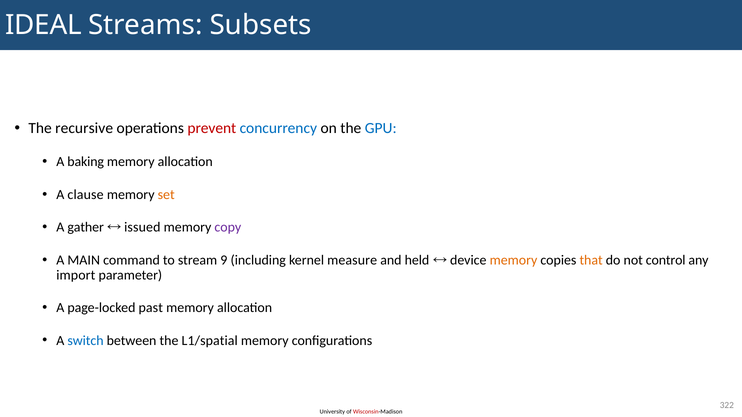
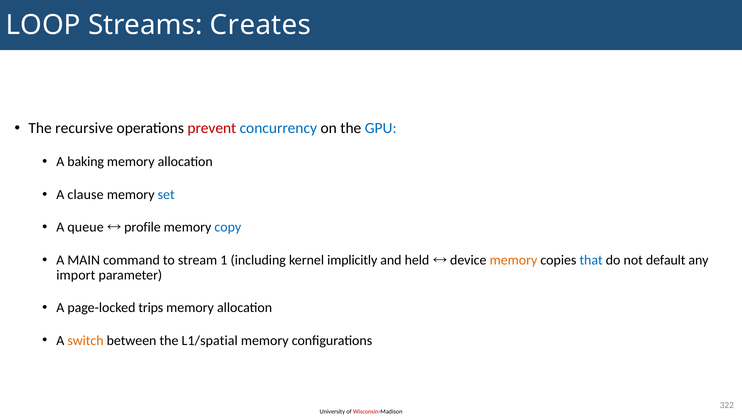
IDEAL: IDEAL -> LOOP (43, 25)
Subsets: Subsets -> Creates (261, 25)
set colour: orange -> blue (166, 195)
gather: gather -> queue (86, 227)
issued: issued -> profile (142, 227)
copy colour: purple -> blue (228, 227)
9: 9 -> 1 (224, 260)
measure: measure -> implicitly (352, 260)
that colour: orange -> blue (591, 260)
control: control -> default (666, 260)
past: past -> trips (151, 308)
switch colour: blue -> orange (85, 341)
